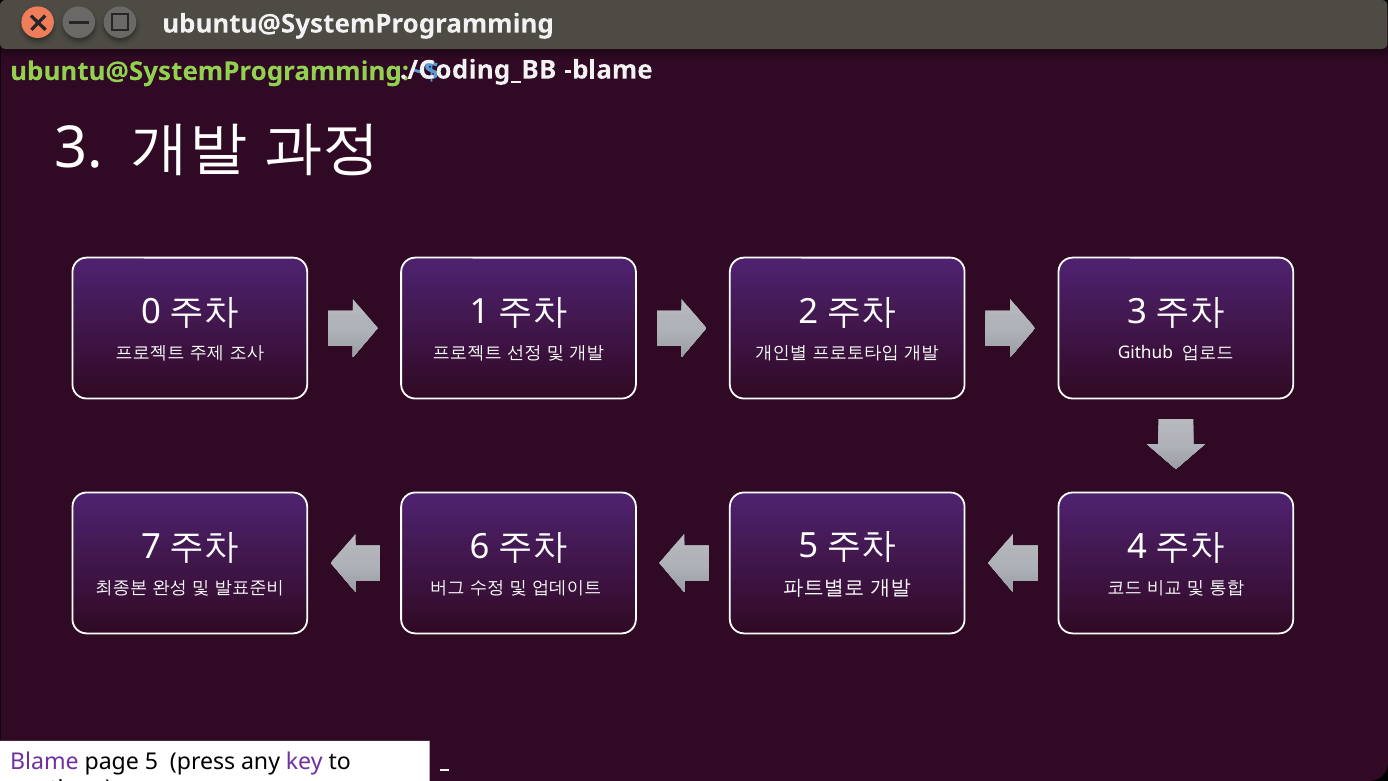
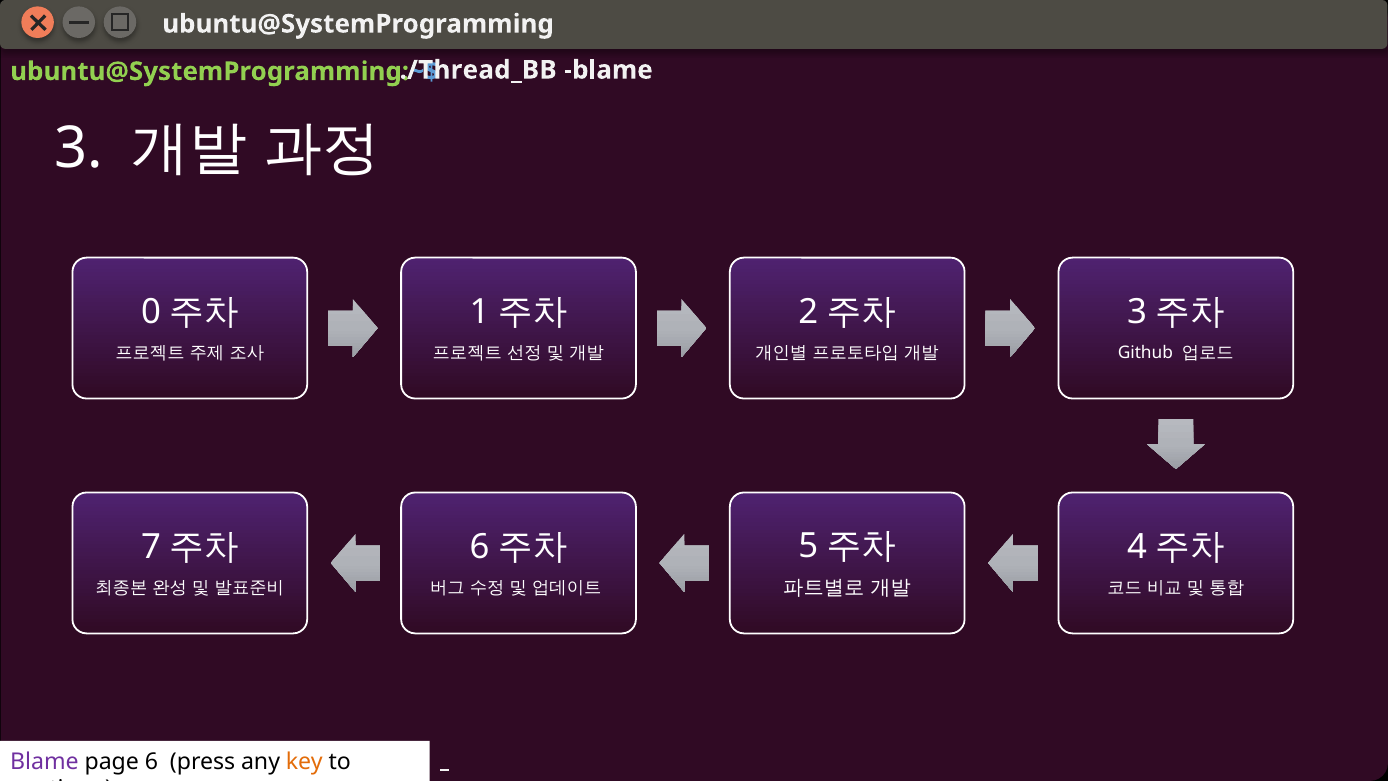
./Coding_BB: ./Coding_BB -> ./Thread_BB (478, 70)
page 5: 5 -> 6 (151, 761)
key colour: purple -> orange (304, 761)
